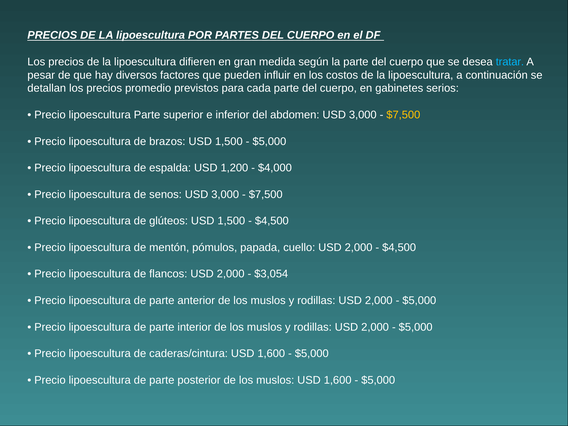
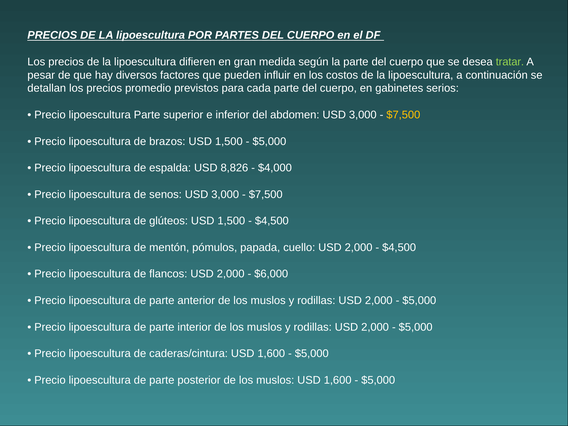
tratar colour: light blue -> light green (510, 62)
1,200: 1,200 -> 8,826 (234, 168)
$3,054: $3,054 -> $6,000 (271, 274)
